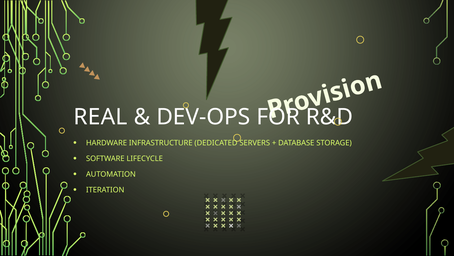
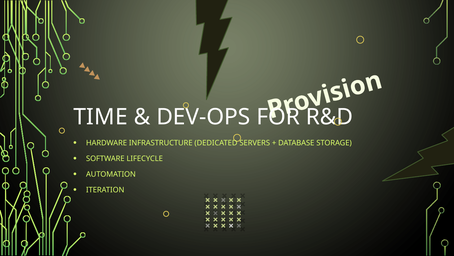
REAL: REAL -> TIME (101, 117)
